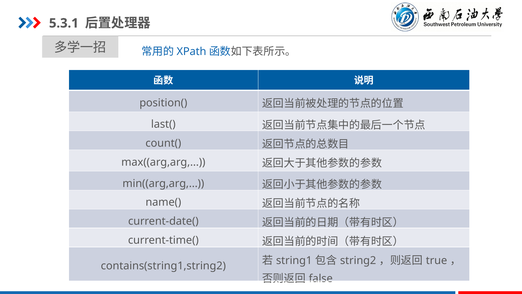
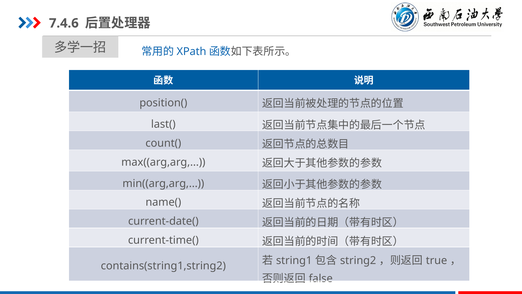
5.3.1: 5.3.1 -> 7.4.6 (64, 23)
